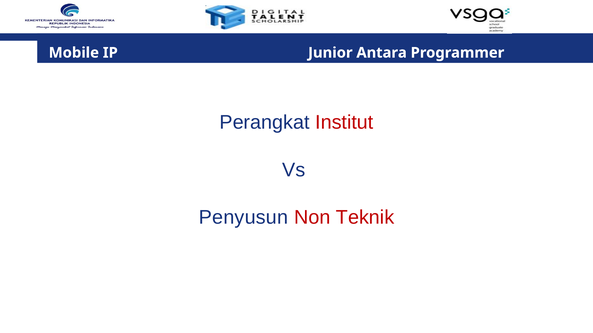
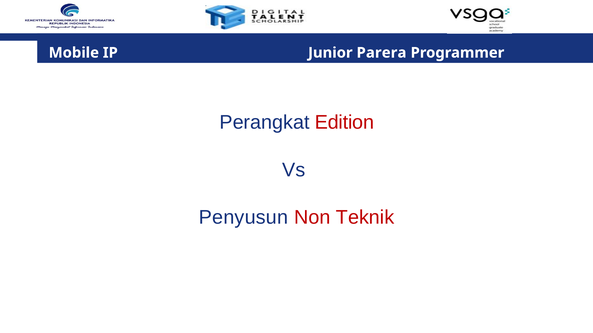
Antara: Antara -> Parera (381, 53)
Institut: Institut -> Edition (344, 123)
